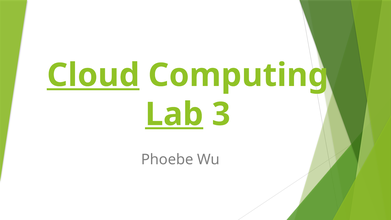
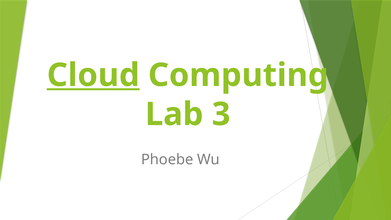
Lab underline: present -> none (174, 114)
